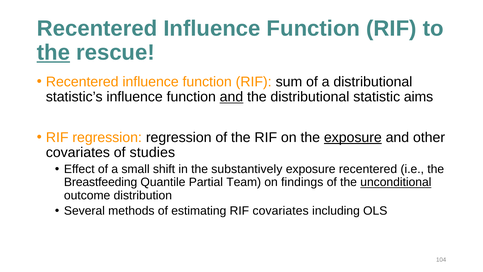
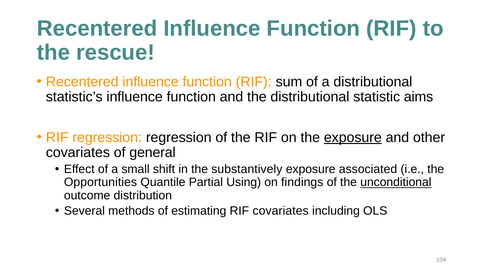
the underline: present -> none (53, 53)
and underline: present -> none (231, 97)
studies: studies -> general (153, 152)
exposure recentered: recentered -> associated (368, 169)
Breastfeeding: Breastfeeding -> Opportunities (101, 182)
Team: Team -> Using (244, 182)
